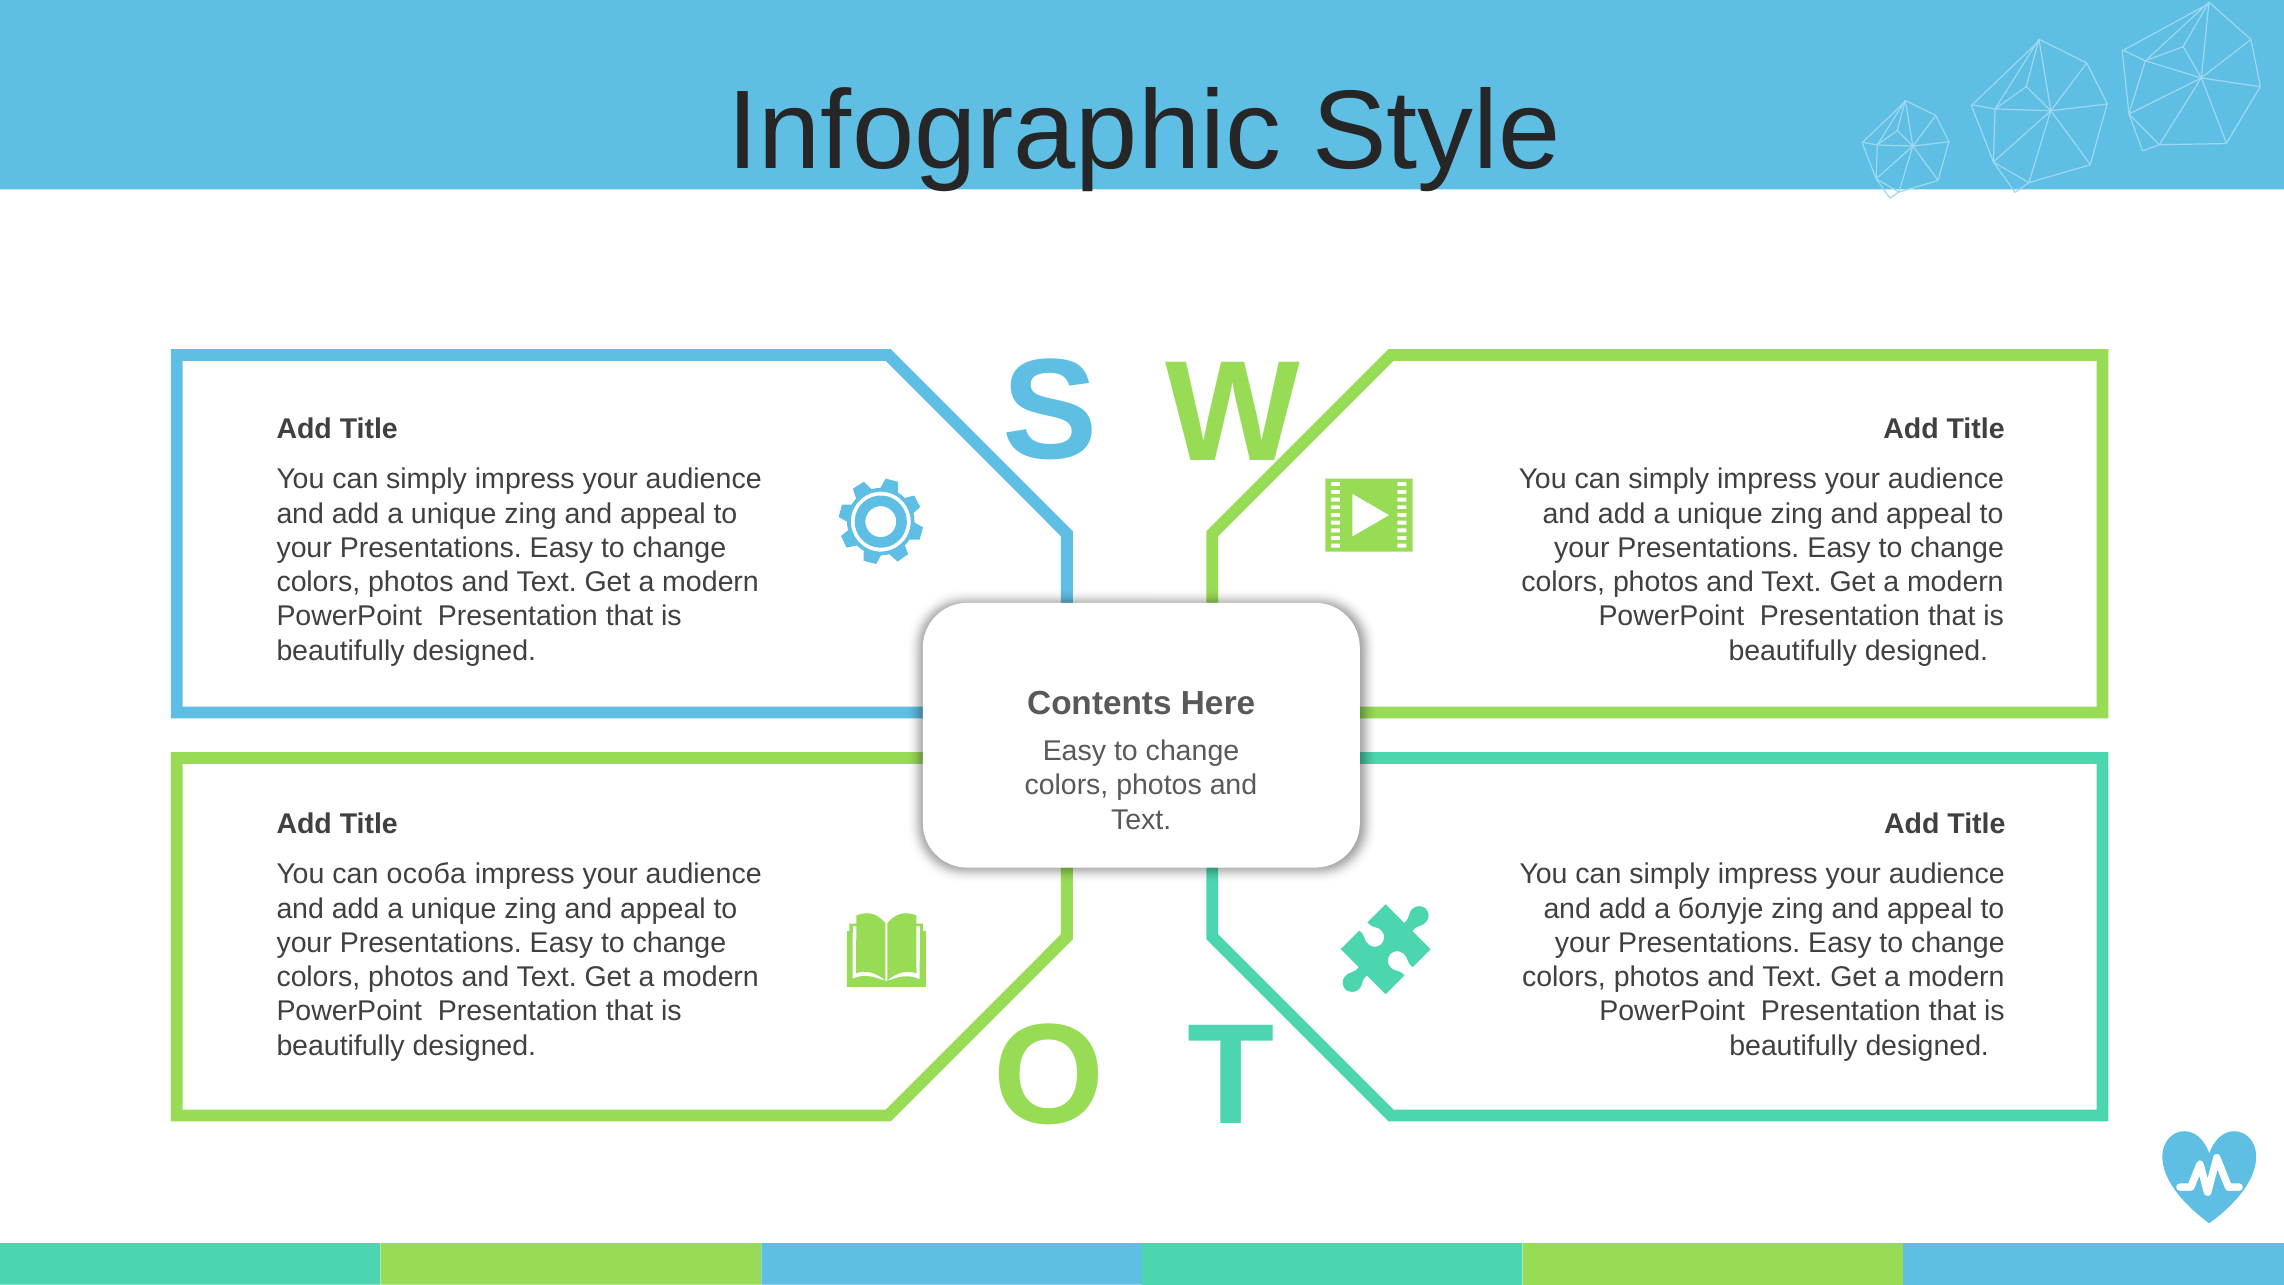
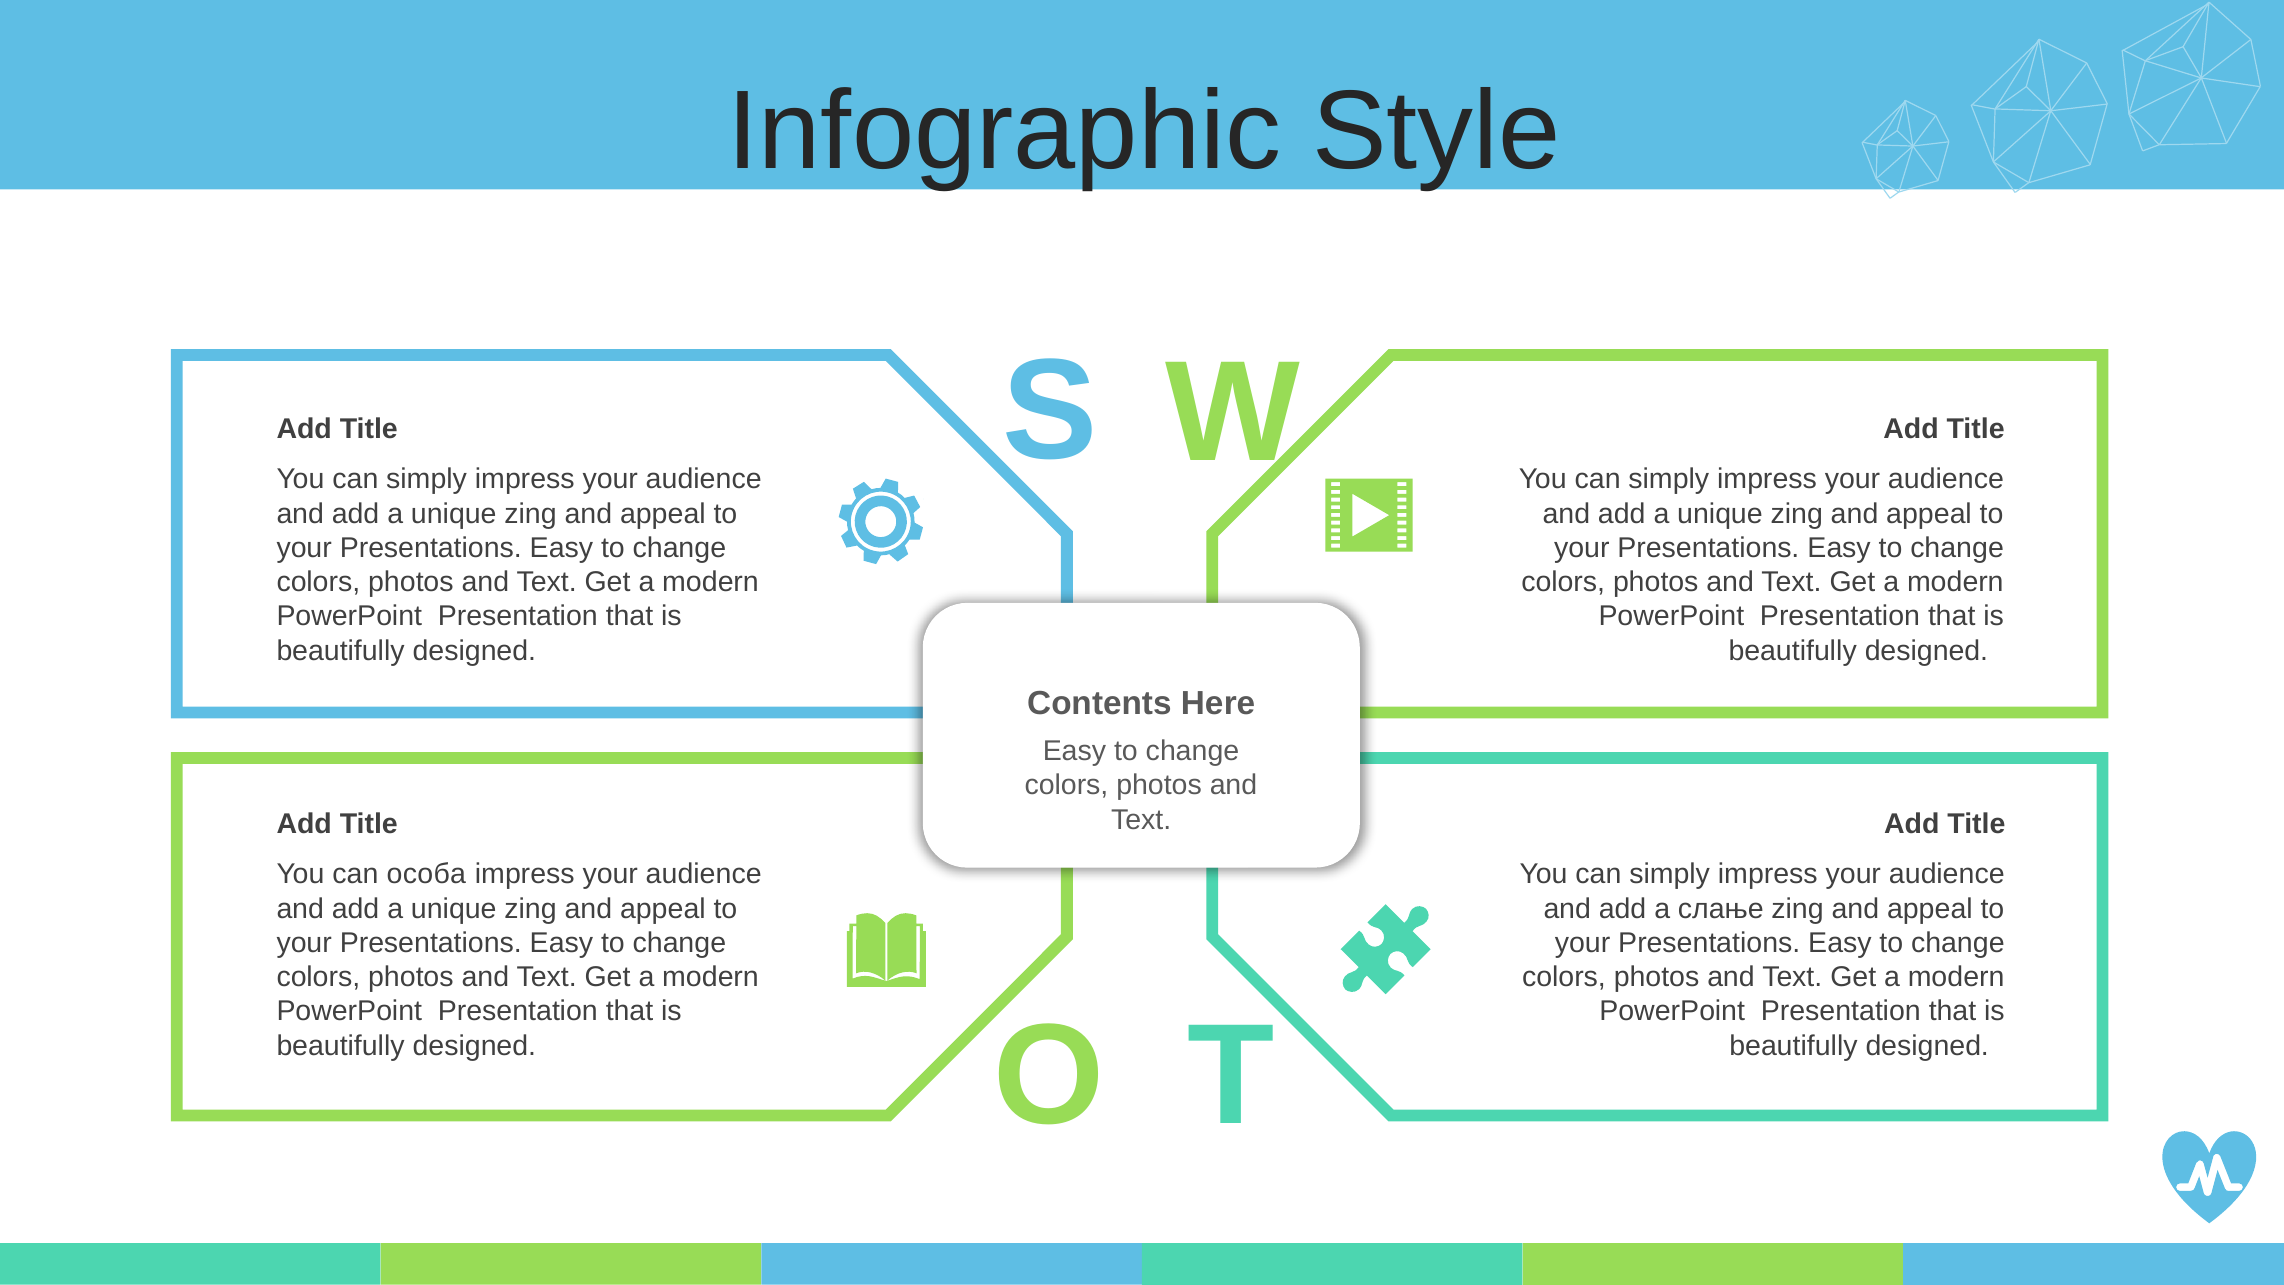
болује: болује -> слање (1721, 909)
